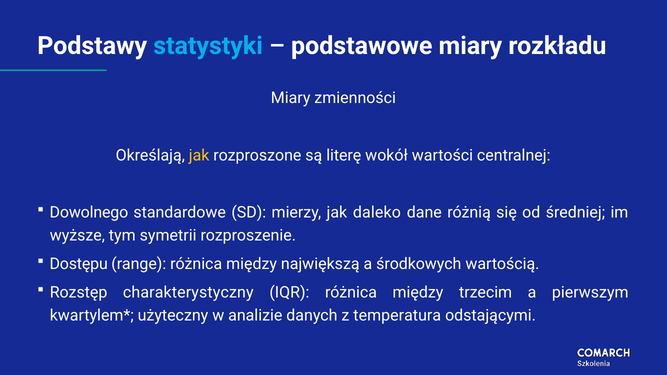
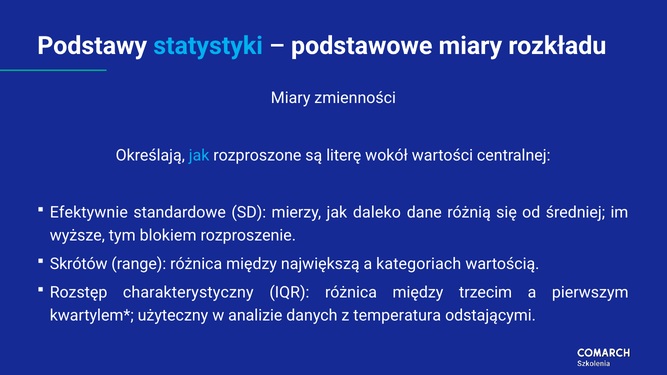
jak colour: yellow -> light blue (199, 155)
Dowolnego: Dowolnego -> Efektywnie (89, 212)
symetrii: symetrii -> blokiem (168, 235)
Dostępu: Dostępu -> Skrótów (79, 264)
środkowych: środkowych -> kategoriach (419, 264)
